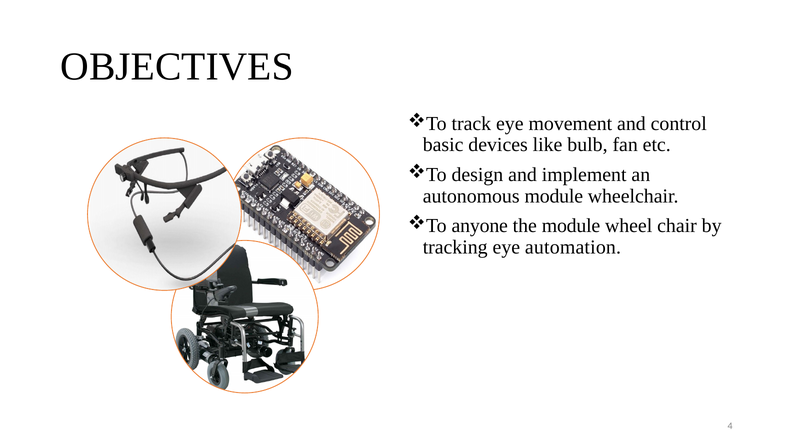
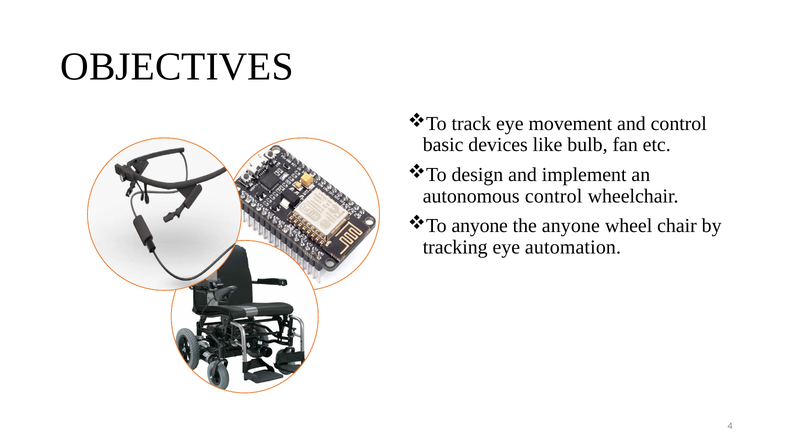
autonomous module: module -> control (554, 196)
the module: module -> anyone (571, 226)
